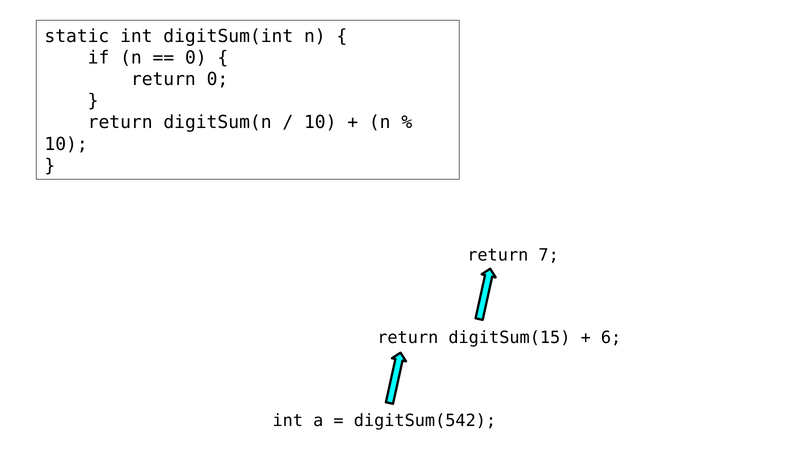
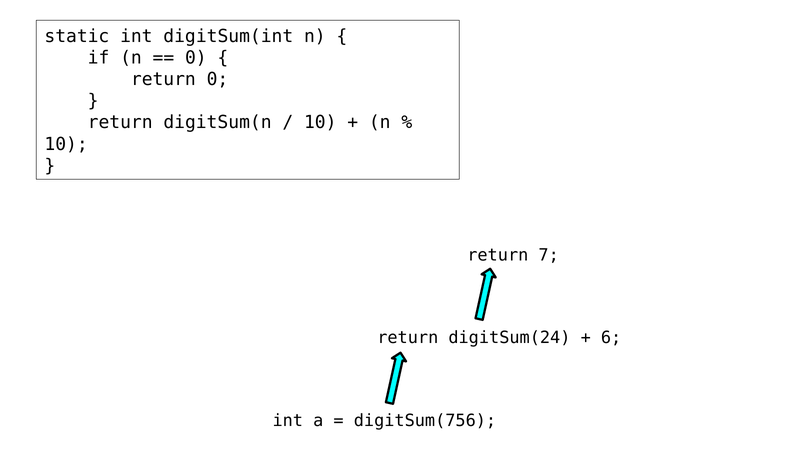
digitSum(15: digitSum(15 -> digitSum(24 (509, 338)
digitSum(542: digitSum(542 -> digitSum(756 (425, 421)
